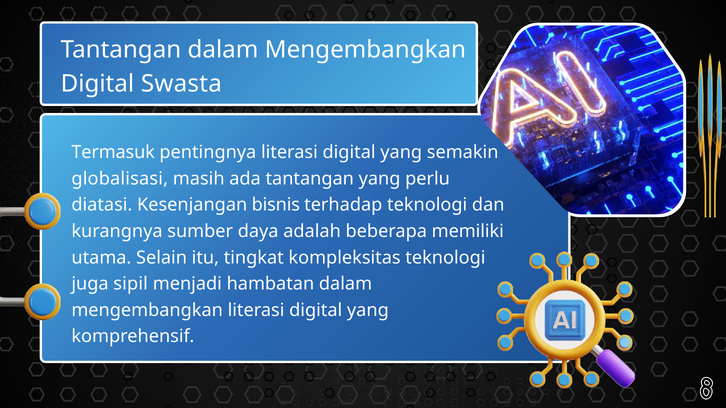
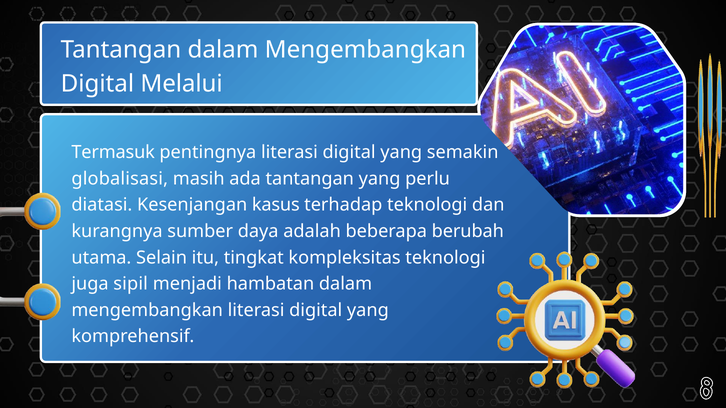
Swasta: Swasta -> Melalui (182, 84)
bisnis: bisnis -> kasus (276, 205)
memiliki: memiliki -> berubah (468, 231)
